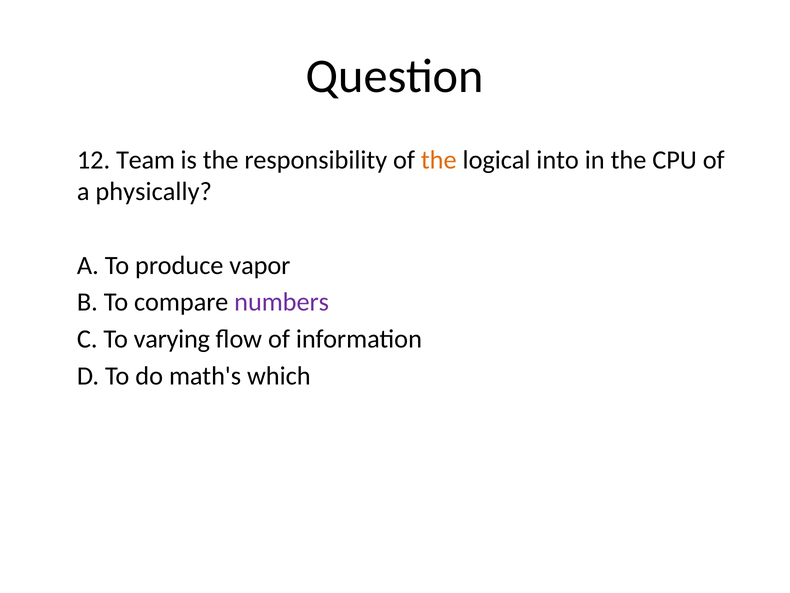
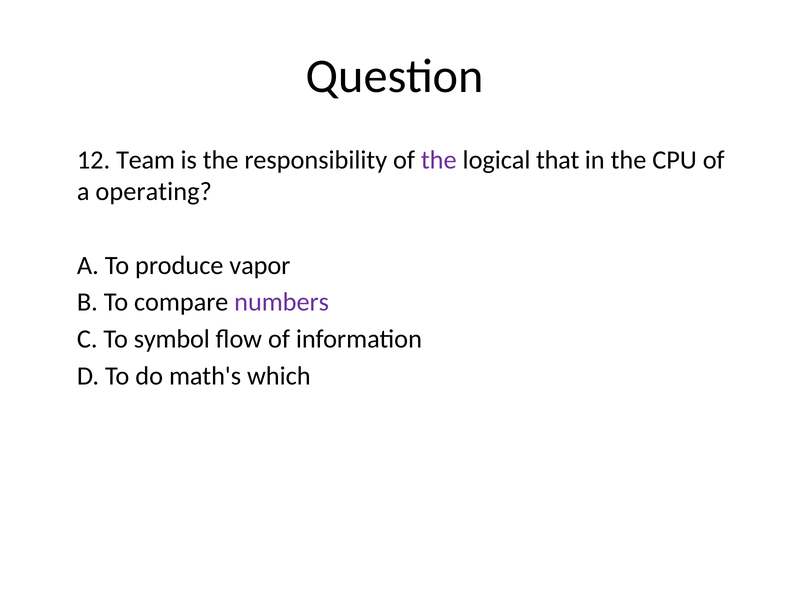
the colour: orange -> purple (439, 160)
into: into -> that (558, 160)
physically: physically -> operating (154, 191)
varying: varying -> symbol (172, 339)
